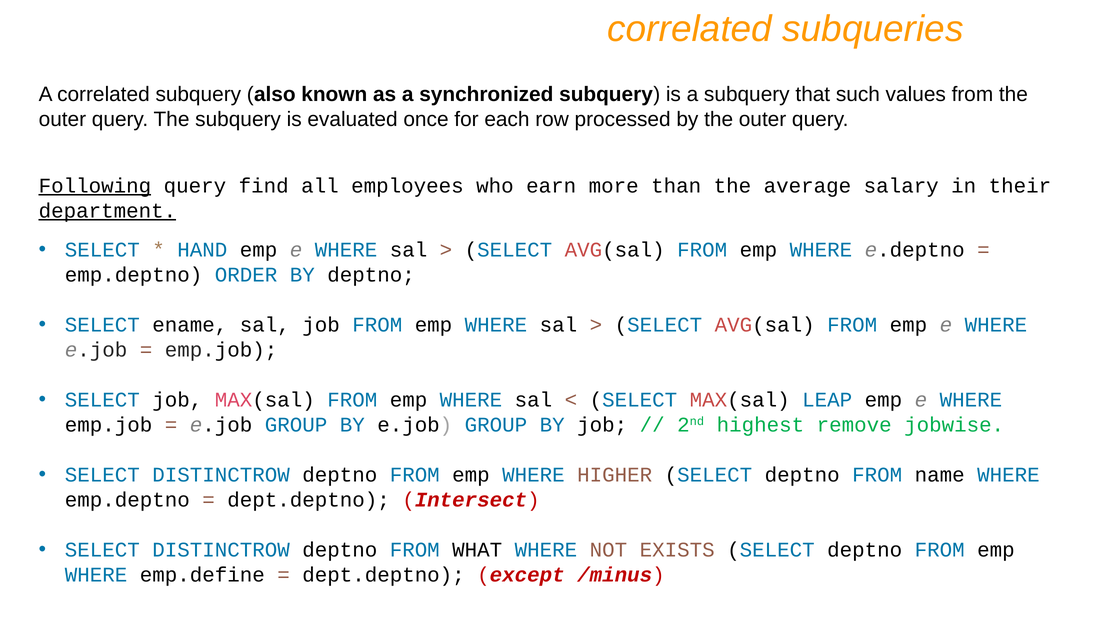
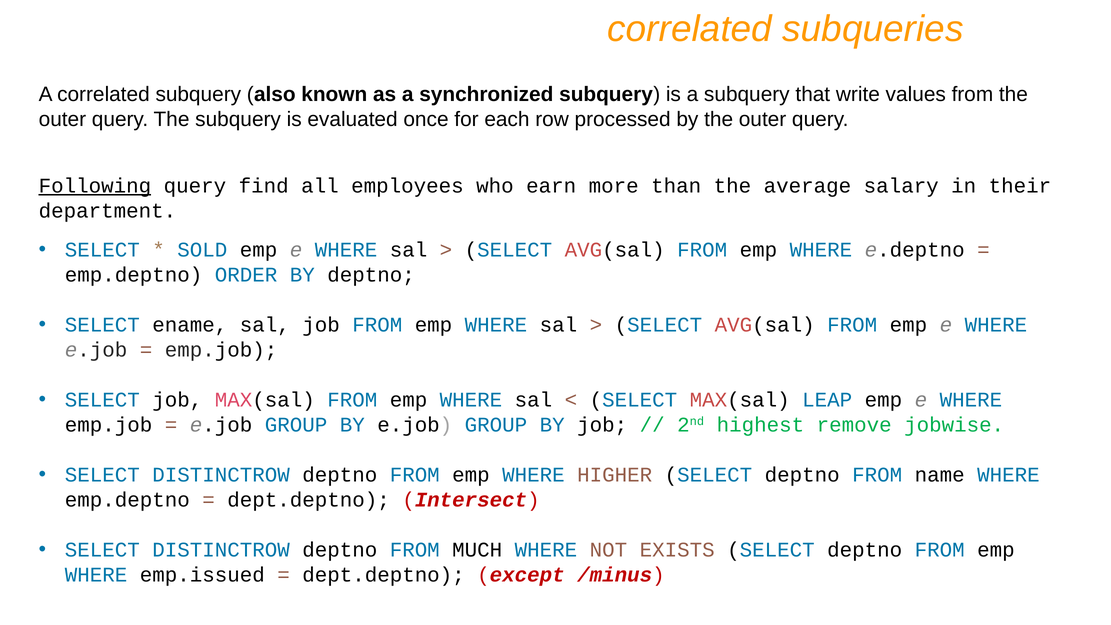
such: such -> write (858, 94)
department underline: present -> none (107, 211)
HAND: HAND -> SOLD (202, 250)
WHAT: WHAT -> MUCH (477, 550)
emp.define: emp.define -> emp.issued (202, 575)
